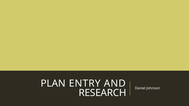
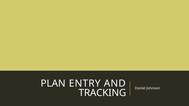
RESEARCH: RESEARCH -> TRACKING (102, 93)
